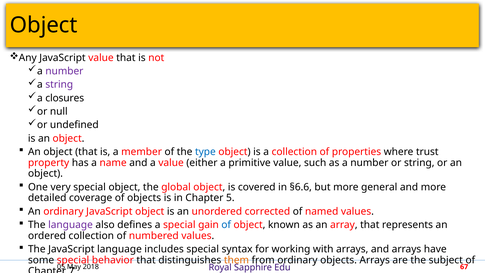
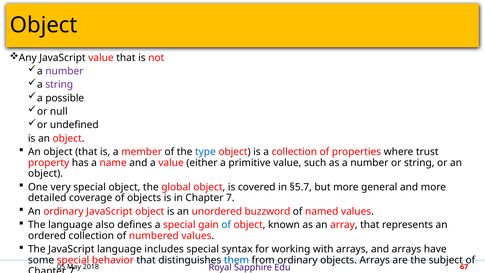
closures: closures -> possible (65, 98)
§6.6: §6.6 -> §5.7 (301, 187)
in Chapter 5: 5 -> 7 (230, 198)
corrected: corrected -> buzzword (267, 211)
language colour: purple -> black (71, 225)
them colour: orange -> blue (236, 260)
